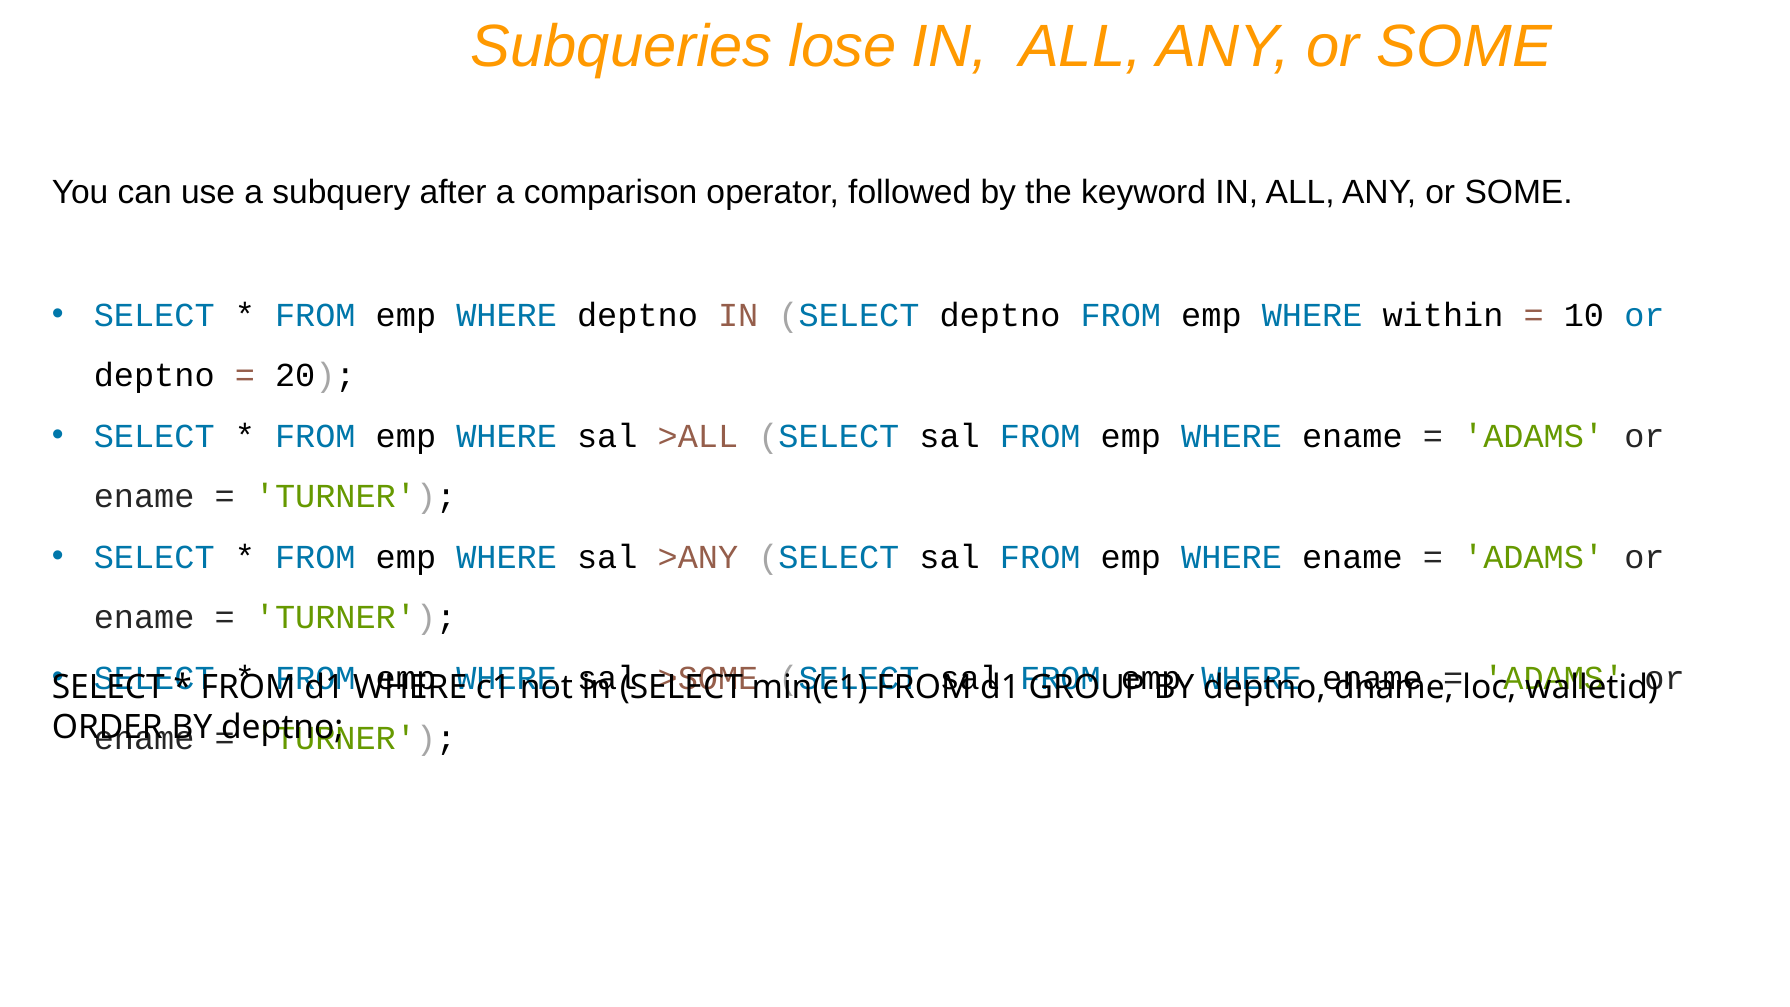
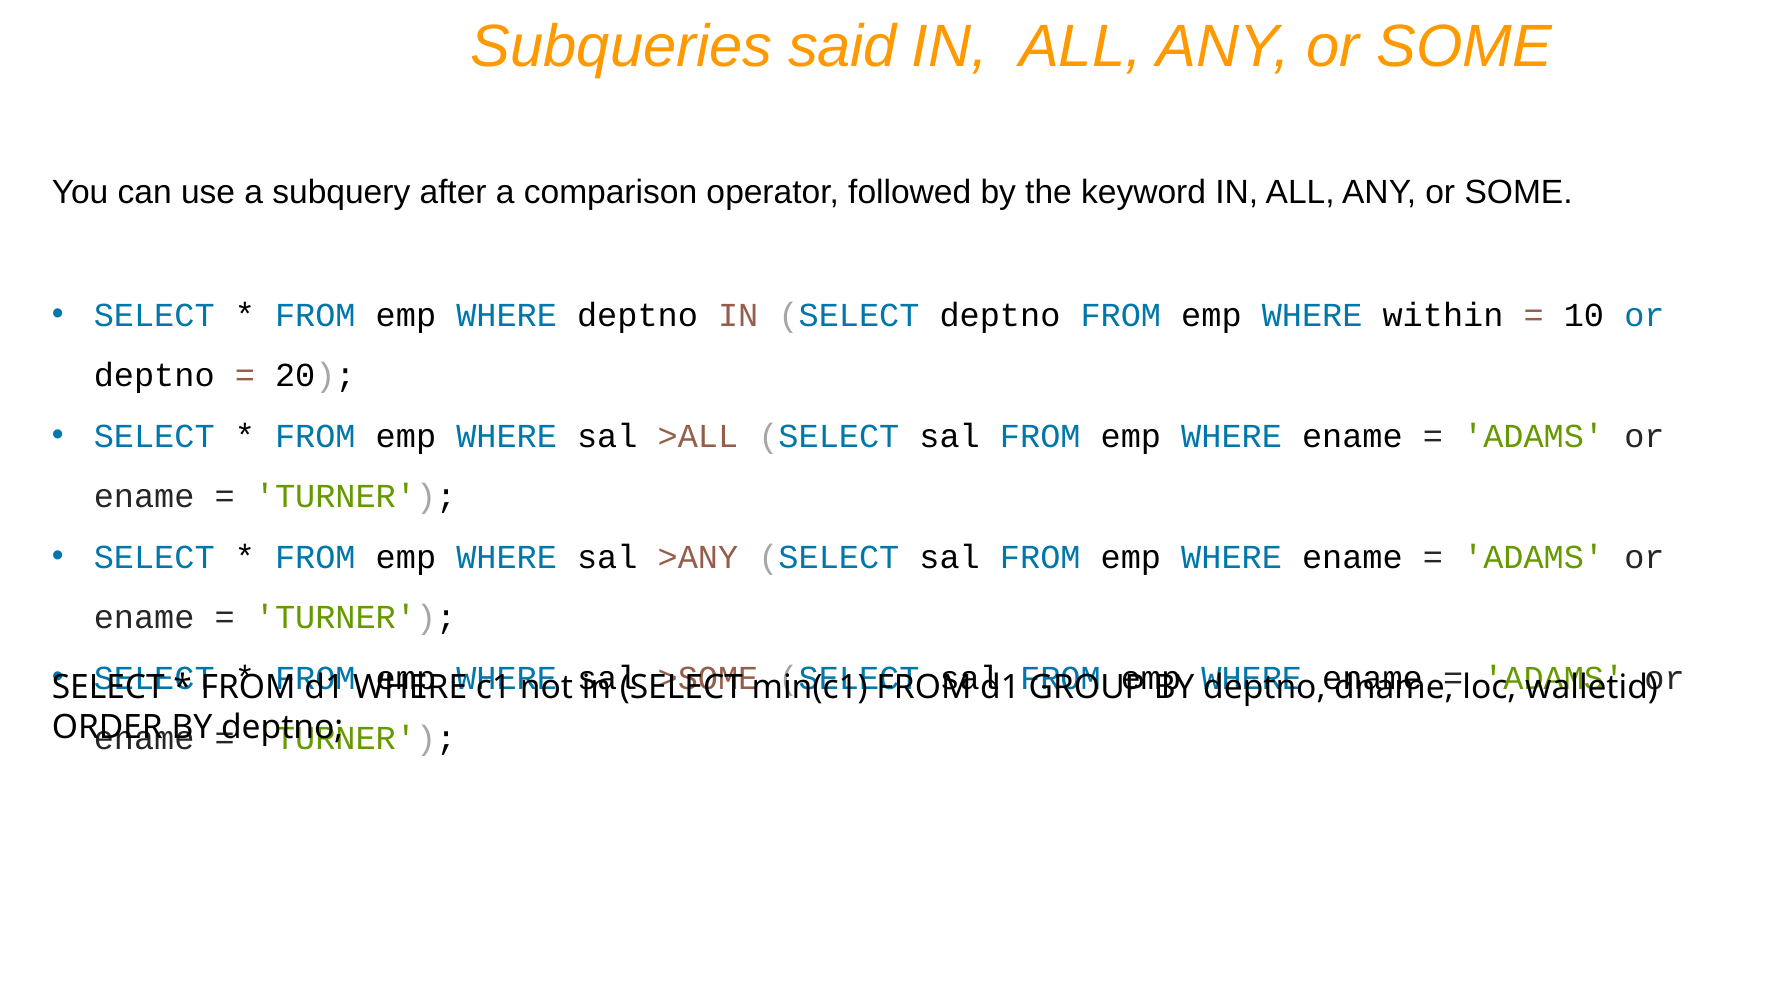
lose: lose -> said (843, 47)
